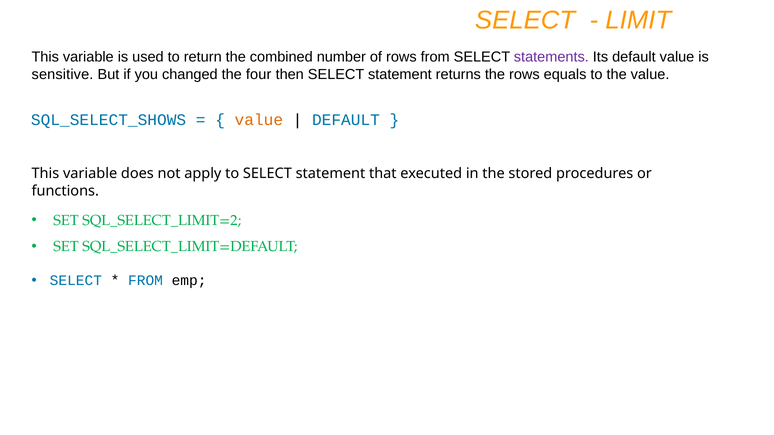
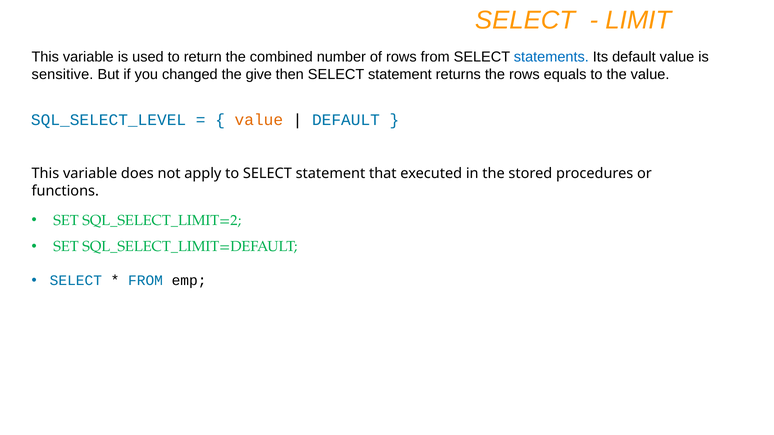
statements colour: purple -> blue (551, 57)
four: four -> give (259, 75)
SQL_SELECT_SHOWS: SQL_SELECT_SHOWS -> SQL_SELECT_LEVEL (109, 120)
